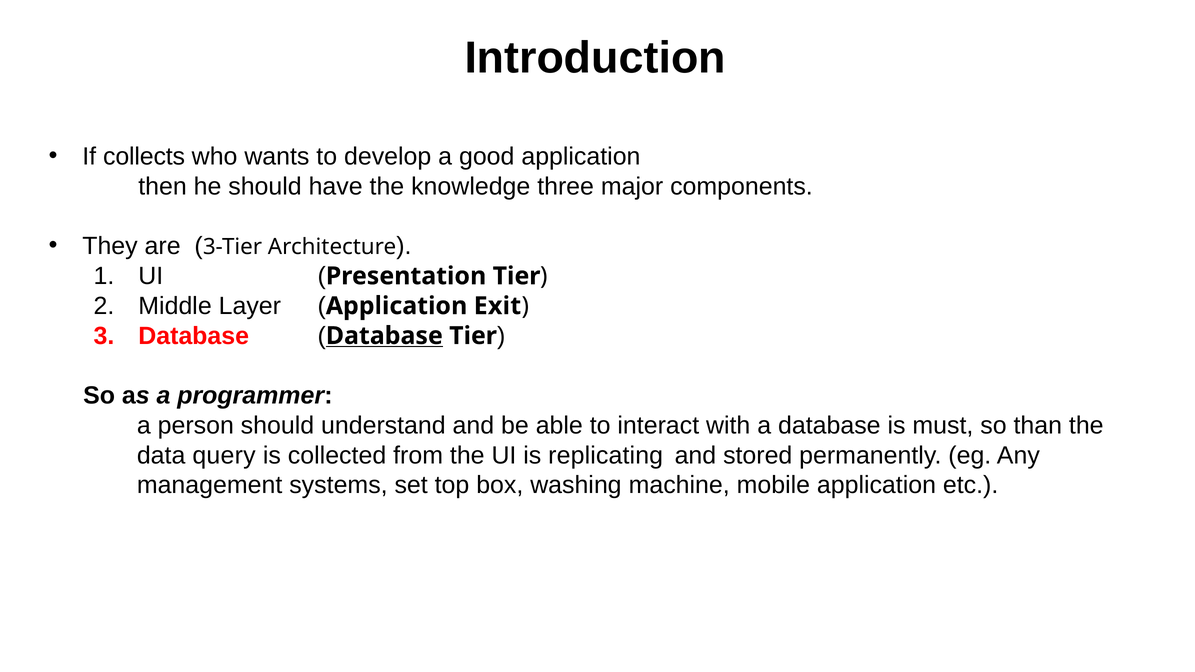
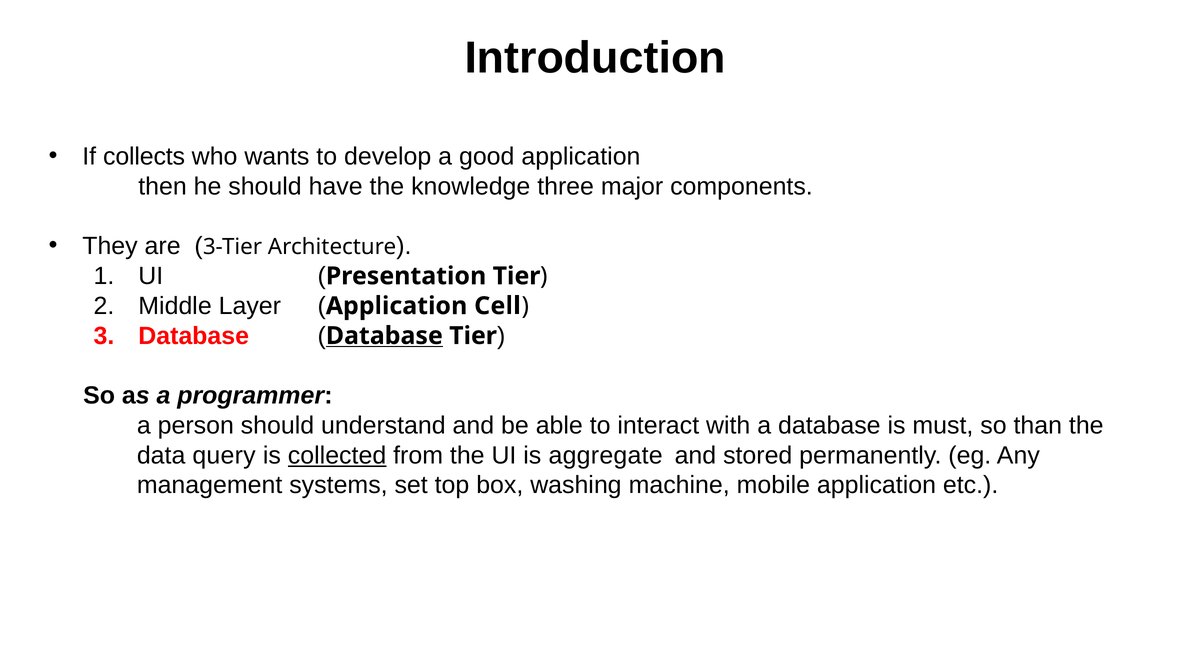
Exit: Exit -> Cell (497, 306)
collected underline: none -> present (337, 455)
replicating: replicating -> aggregate (606, 455)
